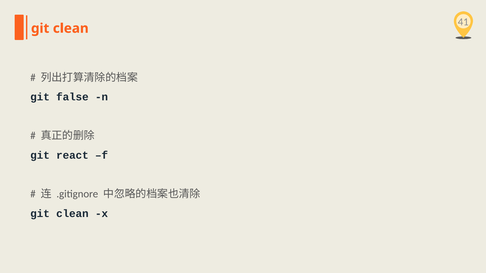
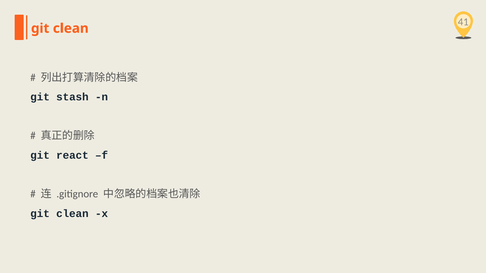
false: false -> stash (72, 97)
